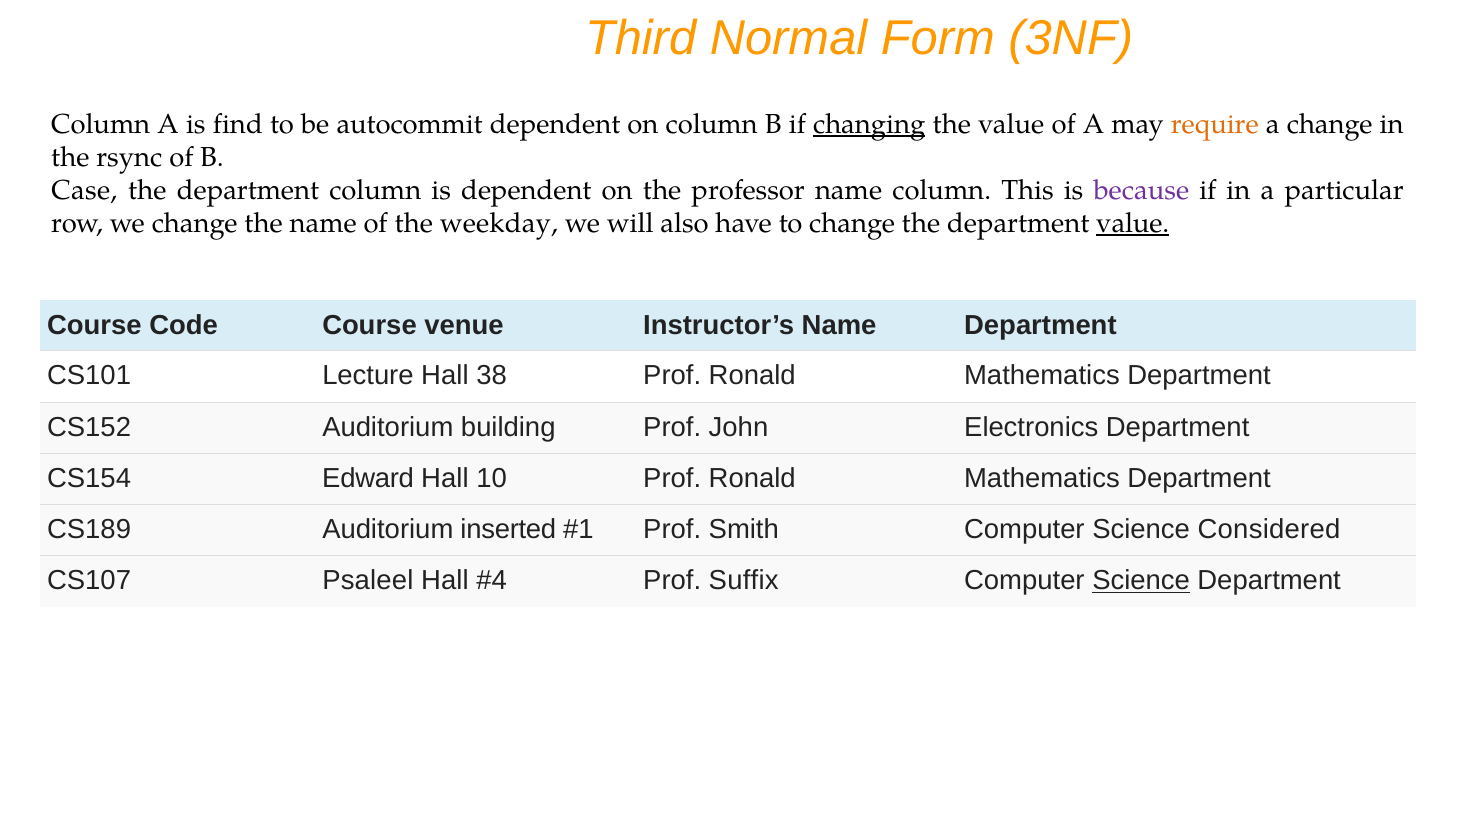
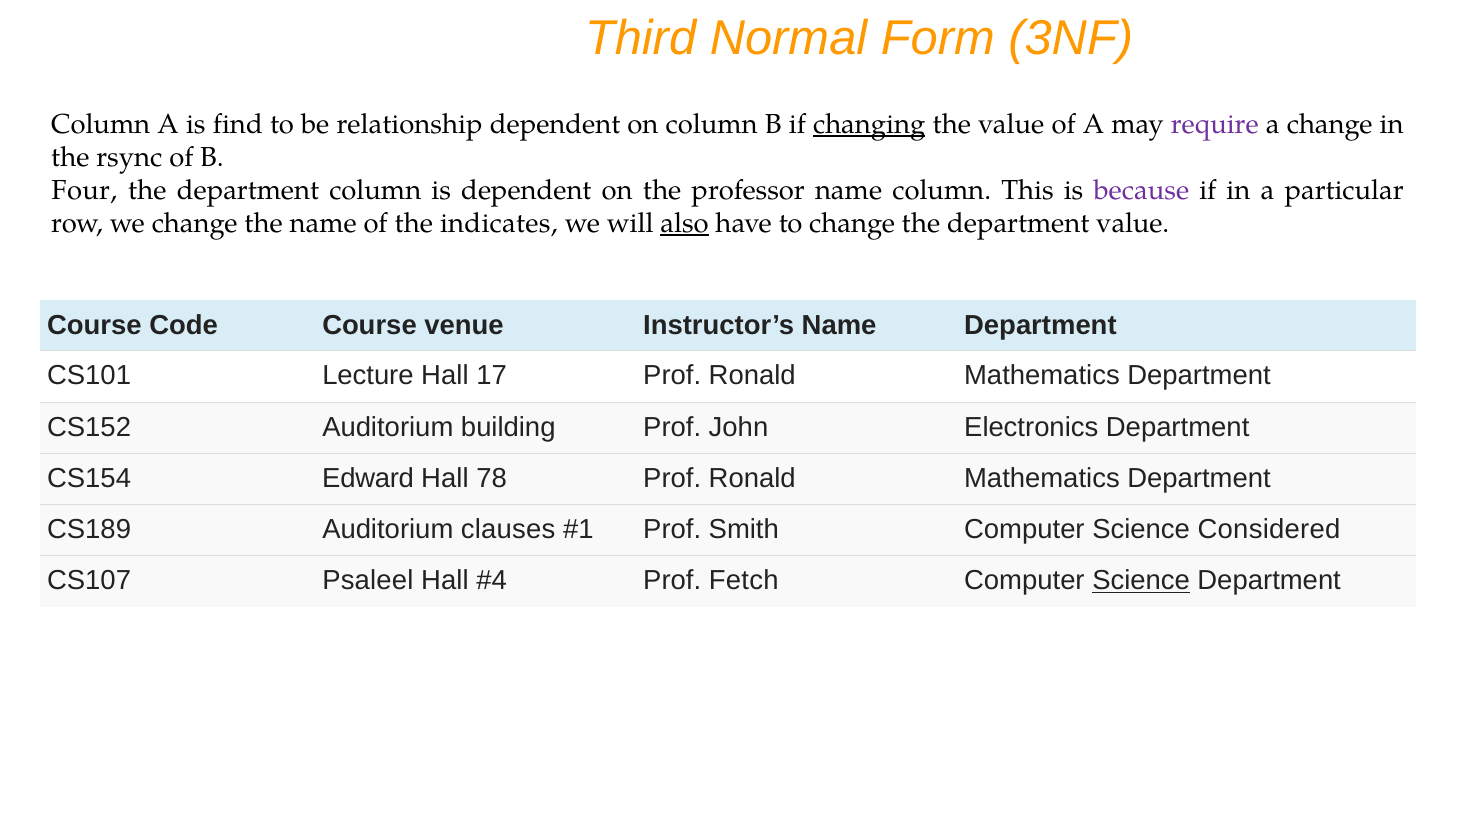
autocommit: autocommit -> relationship (410, 124)
require colour: orange -> purple (1215, 124)
Case: Case -> Four (84, 190)
weekday: weekday -> indicates (499, 223)
also underline: none -> present (685, 223)
value underline: present -> none (1133, 223)
38: 38 -> 17 (492, 376)
10: 10 -> 78 (492, 478)
inserted: inserted -> clauses (508, 530)
Suffix: Suffix -> Fetch (744, 581)
